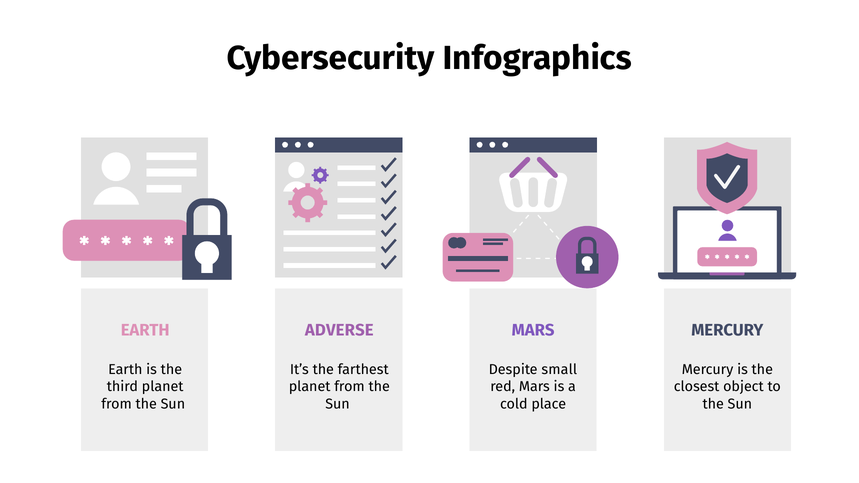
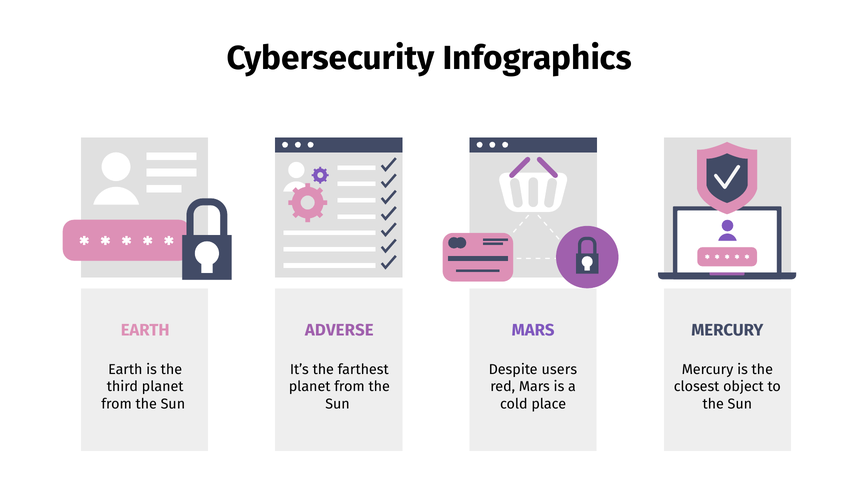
small: small -> users (559, 370)
